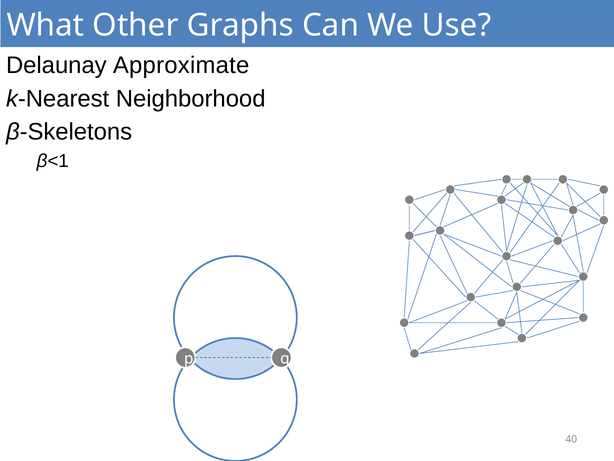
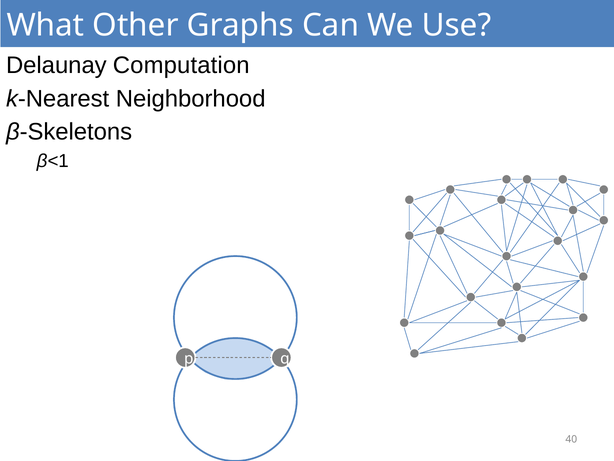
Approximate: Approximate -> Computation (181, 65)
